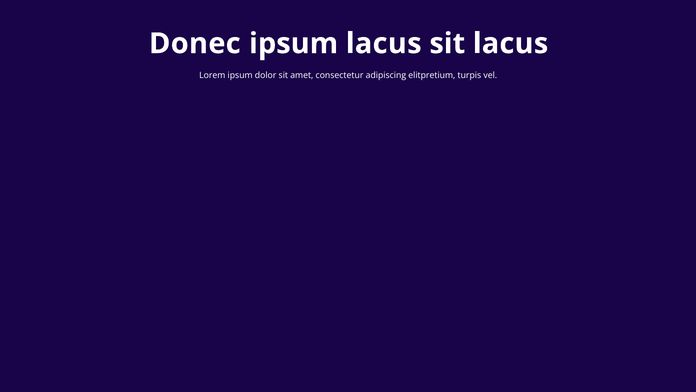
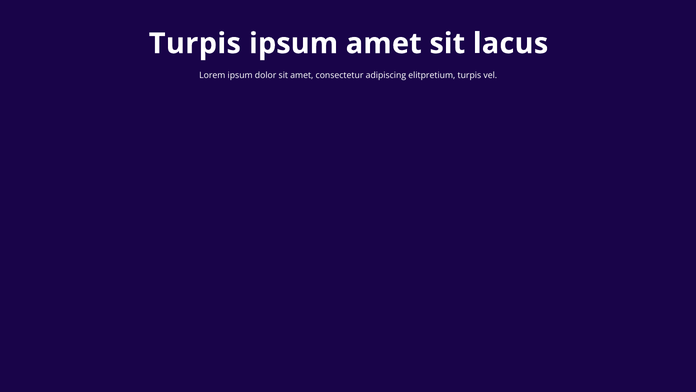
Donec: Donec -> Turpis (195, 44)
ipsum lacus: lacus -> amet (384, 44)
